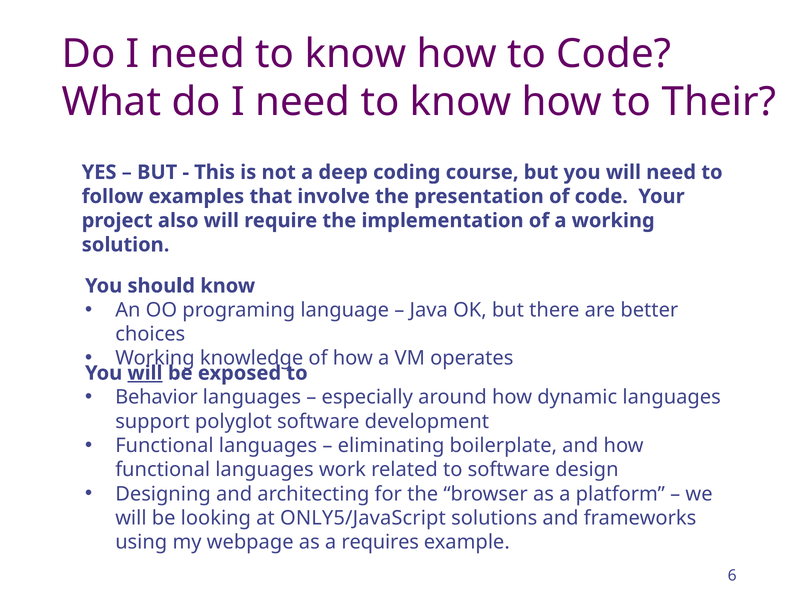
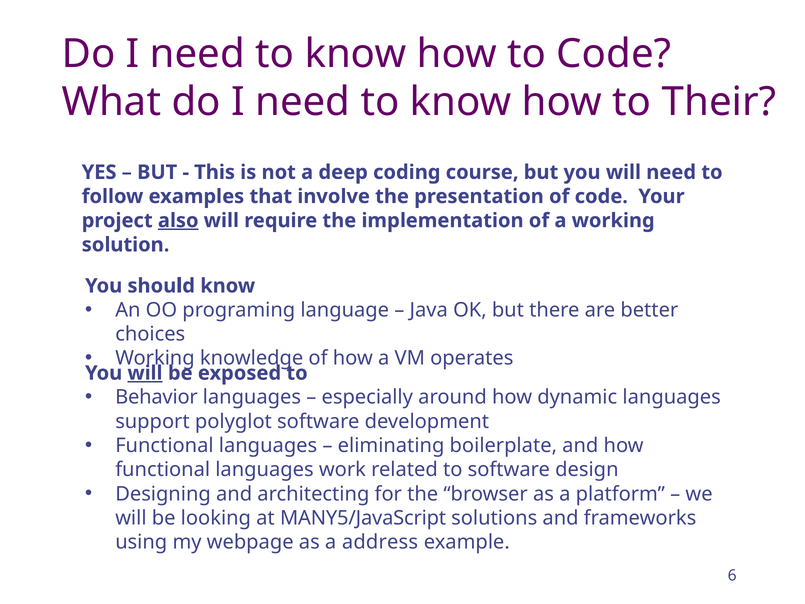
also underline: none -> present (178, 221)
ONLY5/JavaScript: ONLY5/JavaScript -> MANY5/JavaScript (363, 518)
requires: requires -> address (380, 542)
